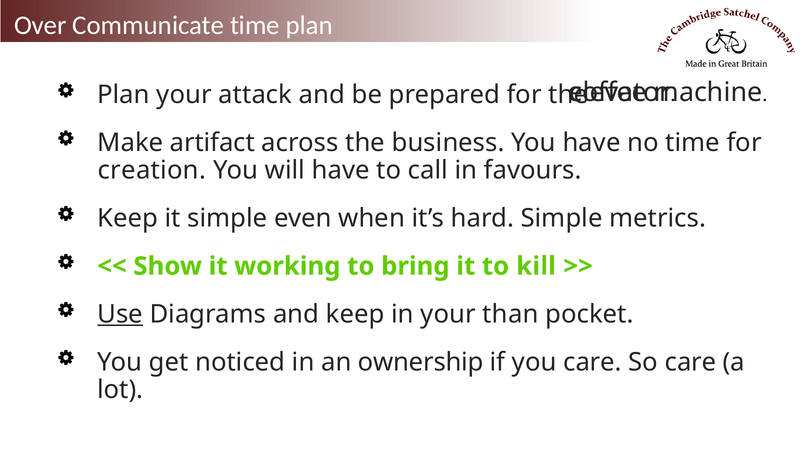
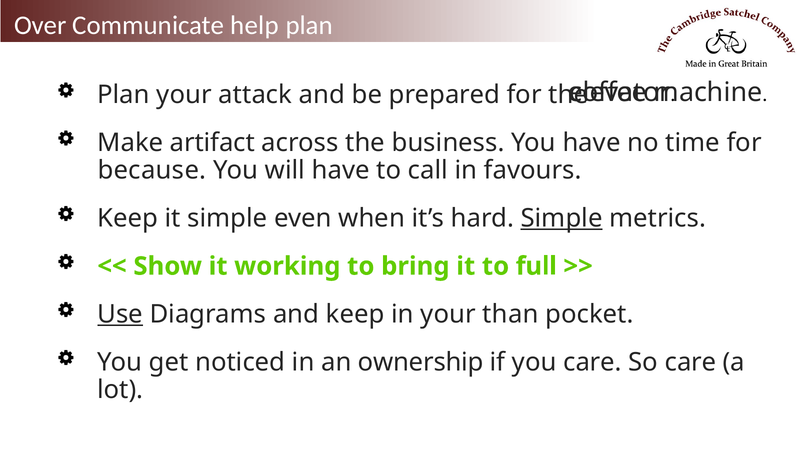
Communicate time: time -> help (255, 26)
creation: creation -> because (152, 171)
Simple underline: none -> present (562, 219)
kill: kill -> full (536, 266)
